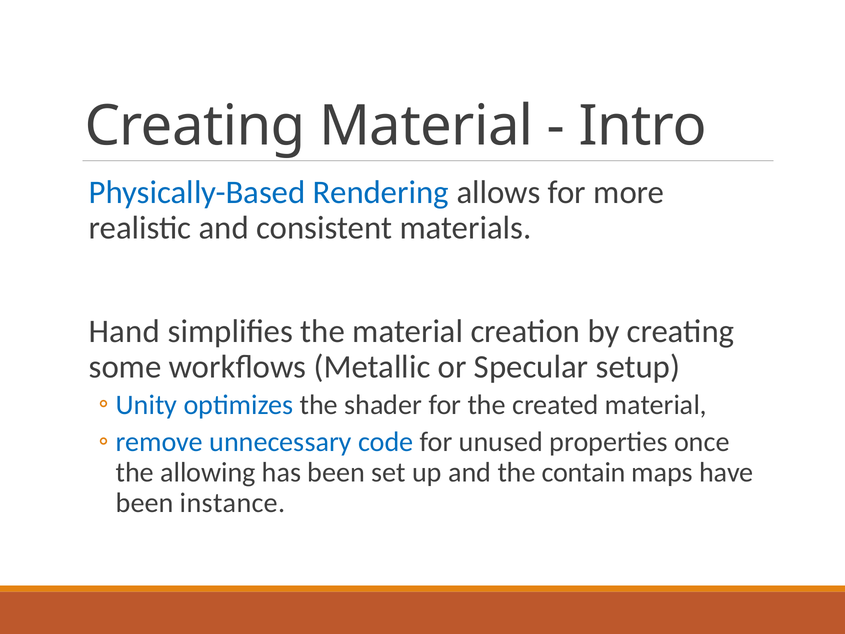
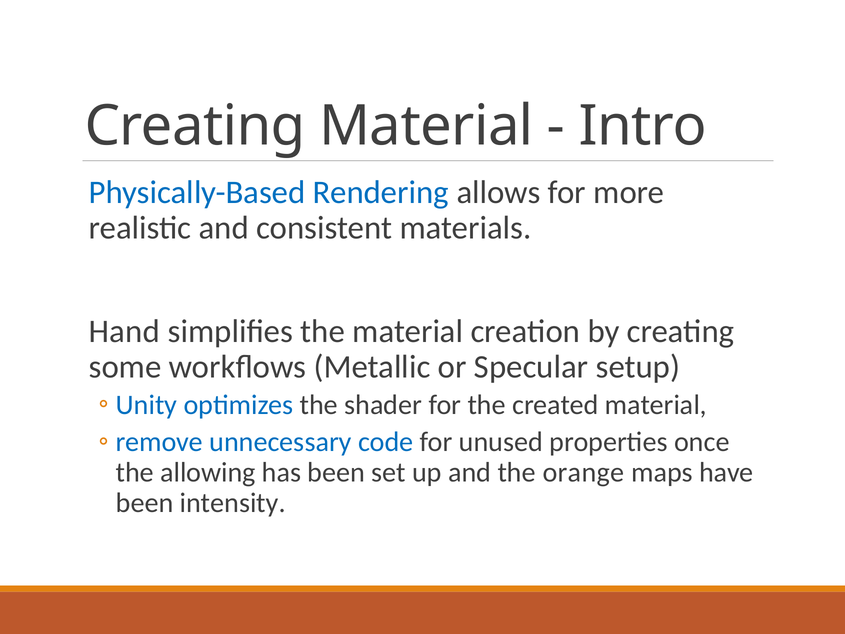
contain: contain -> orange (583, 472)
instance: instance -> intensity (233, 503)
